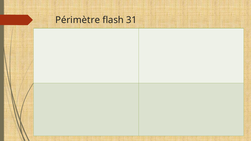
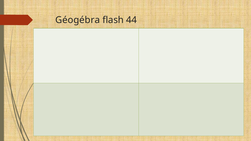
Périmètre: Périmètre -> Géogébra (78, 20)
31: 31 -> 44 (132, 20)
